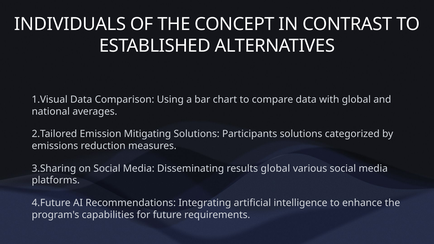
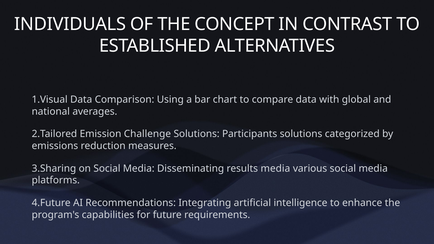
Mitigating: Mitigating -> Challenge (147, 134)
results global: global -> media (275, 169)
